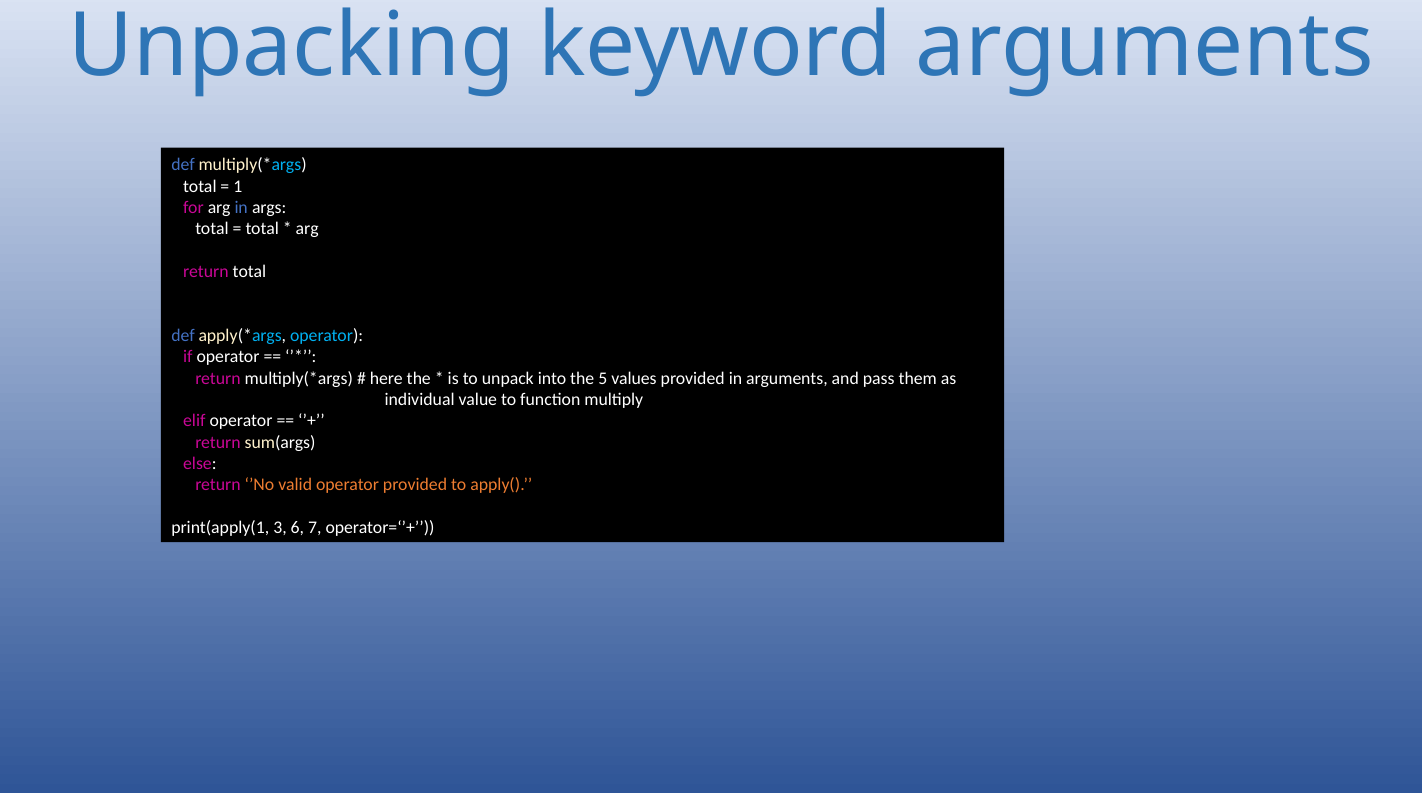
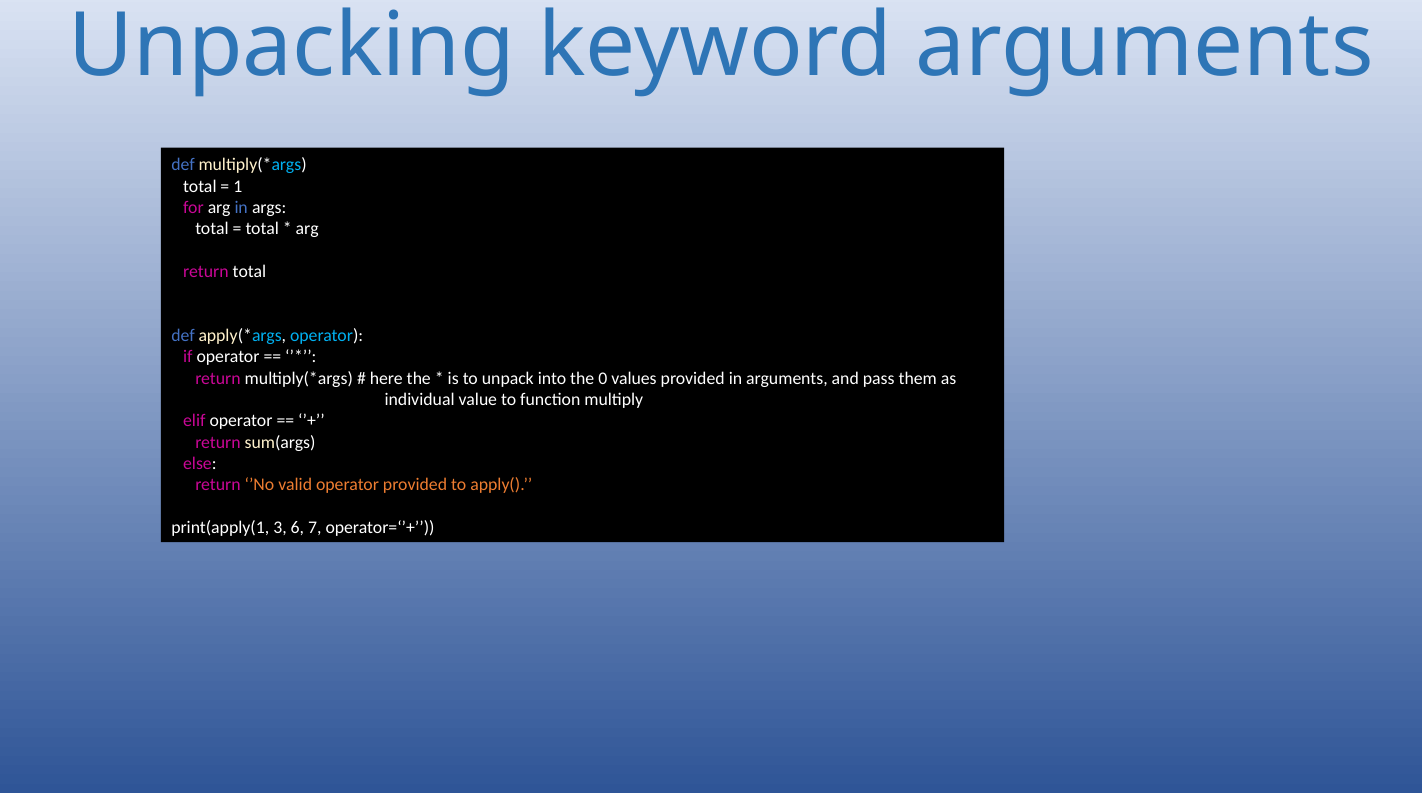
5: 5 -> 0 (603, 378)
